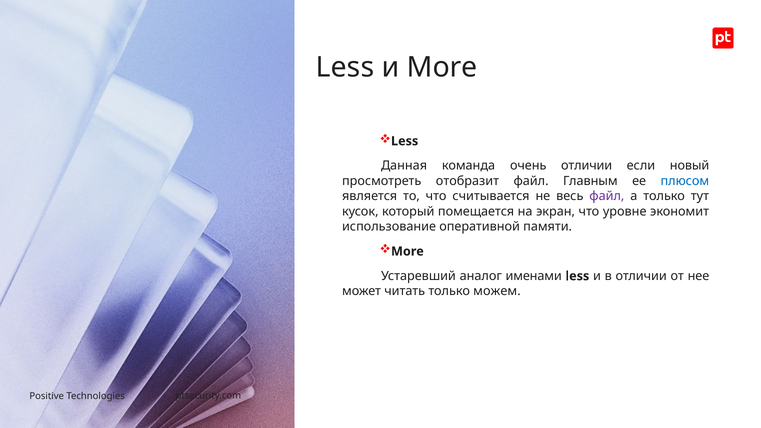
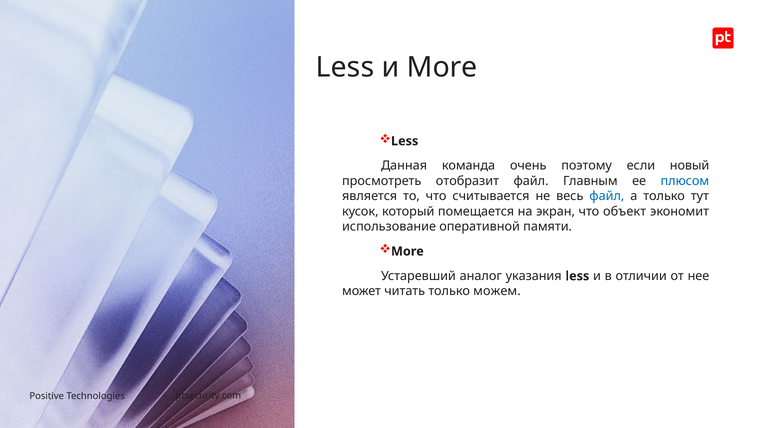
очень отличии: отличии -> поэтому (587, 166)
файл colour: purple -> blue (607, 196)
уровне: уровне -> объект (625, 211)
именами: именами -> указания (534, 276)
